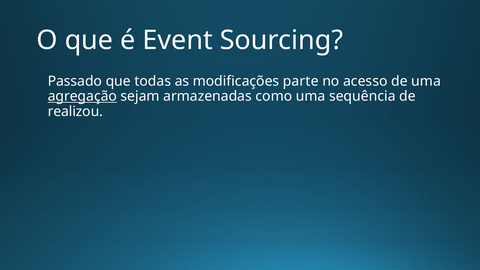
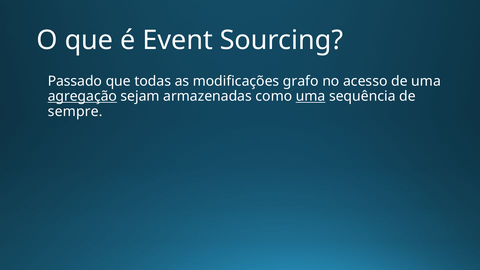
parte: parte -> grafo (301, 81)
uma underline: none -> present (311, 96)
realizou: realizou -> sempre (75, 111)
